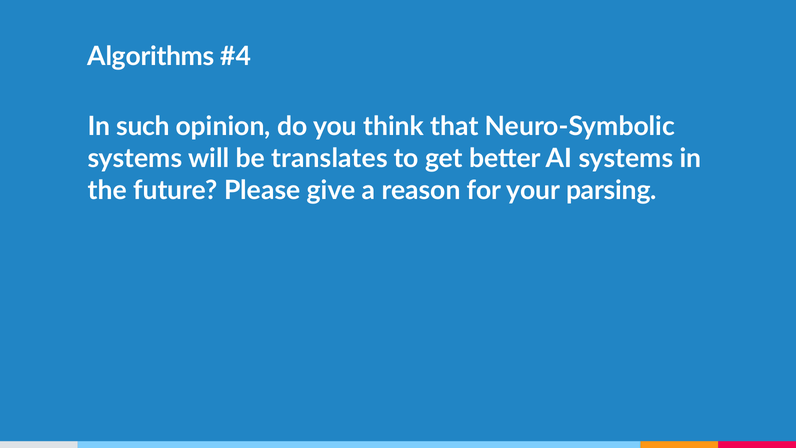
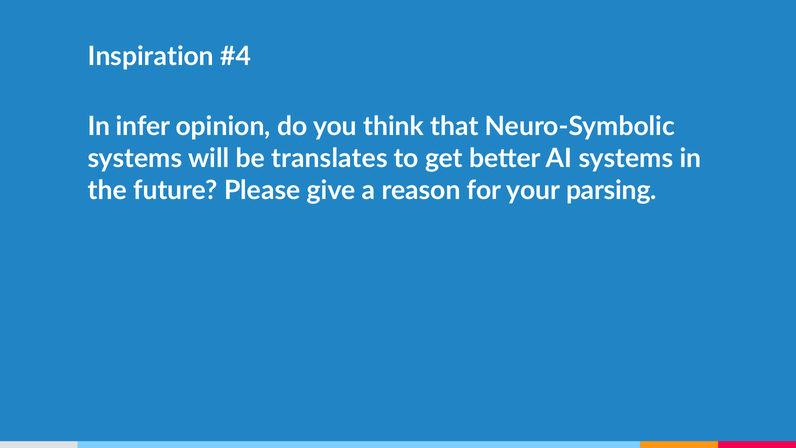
Algorithms: Algorithms -> Inspiration (151, 56)
such: such -> infer (143, 127)
